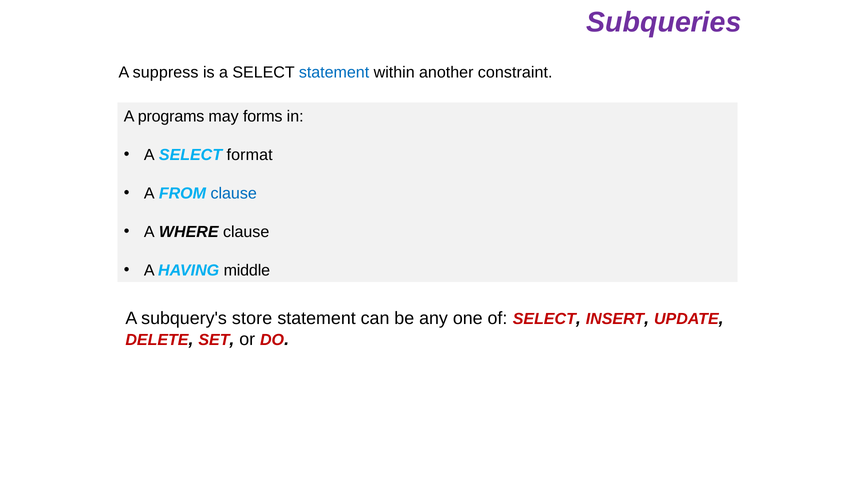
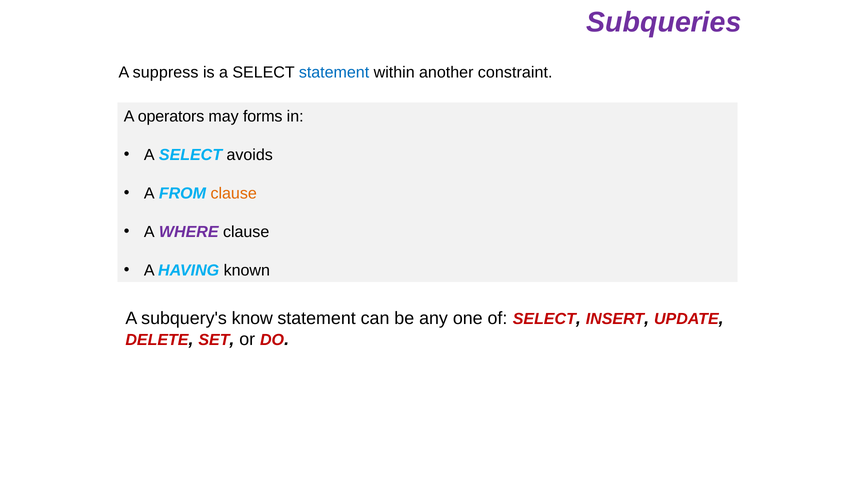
programs: programs -> operators (171, 116)
format: format -> avoids (250, 155)
clause colour: blue -> orange (234, 193)
WHERE colour: black -> purple (189, 232)
middle: middle -> known (247, 270)
store: store -> know (252, 318)
